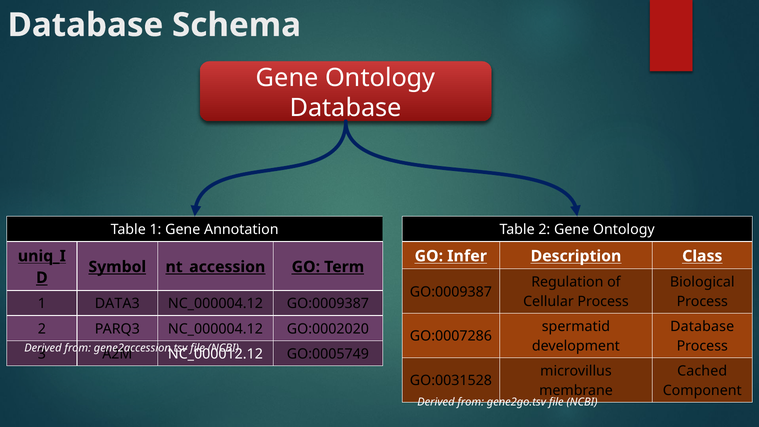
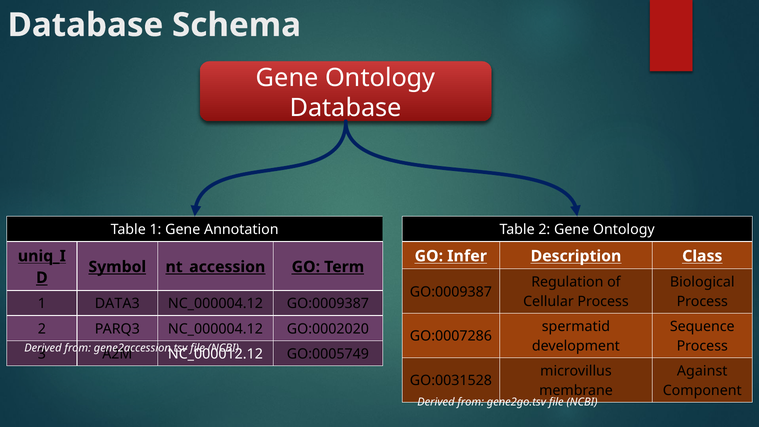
Database: Database -> Sequence (702, 327)
Cached: Cached -> Against (702, 371)
